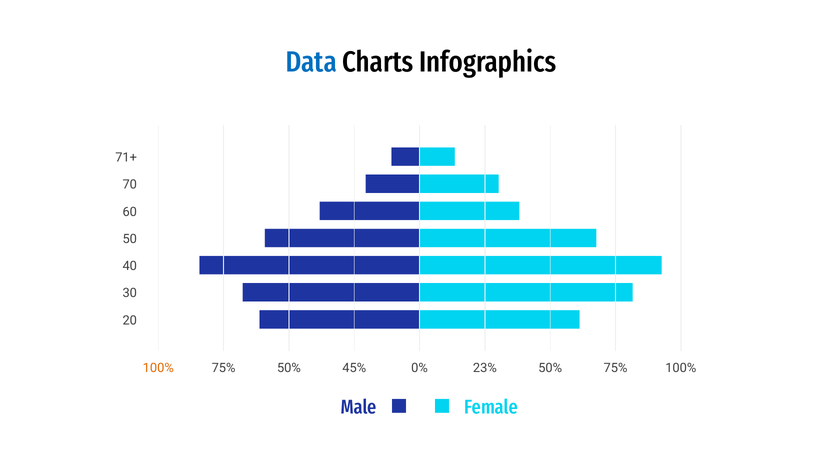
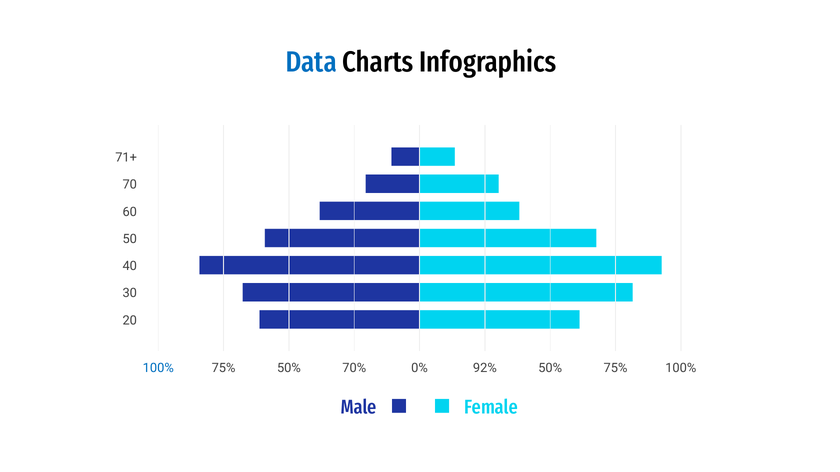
100% colour: orange -> blue (158, 368)
45%: 45% -> 70% (354, 368)
23%: 23% -> 92% (485, 368)
